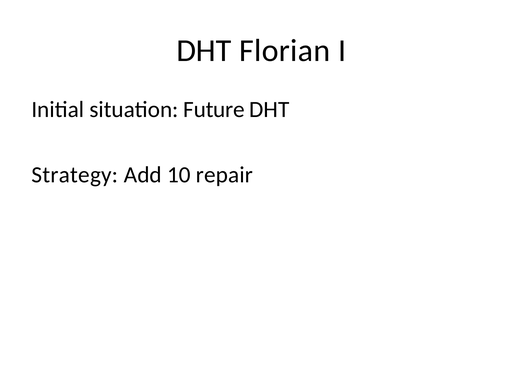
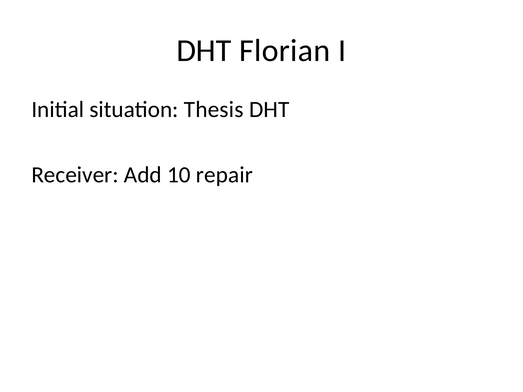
Future: Future -> Thesis (214, 110)
Strategy: Strategy -> Receiver (75, 175)
